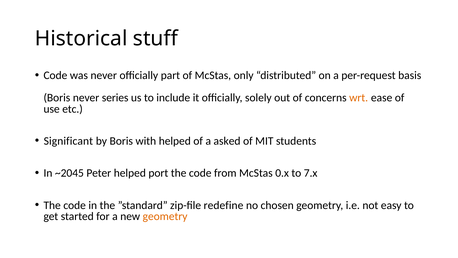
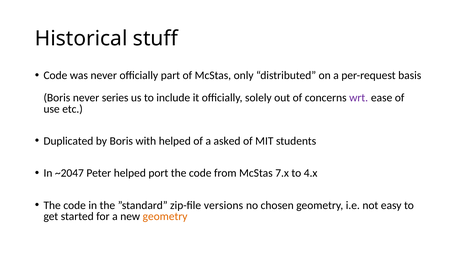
wrt colour: orange -> purple (359, 98)
Significant: Significant -> Duplicated (68, 141)
~2045: ~2045 -> ~2047 (69, 173)
0.x: 0.x -> 7.x (282, 173)
7.x: 7.x -> 4.x (311, 173)
redefine: redefine -> versions (223, 205)
